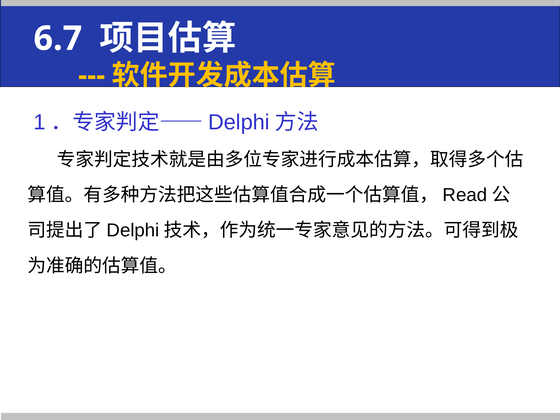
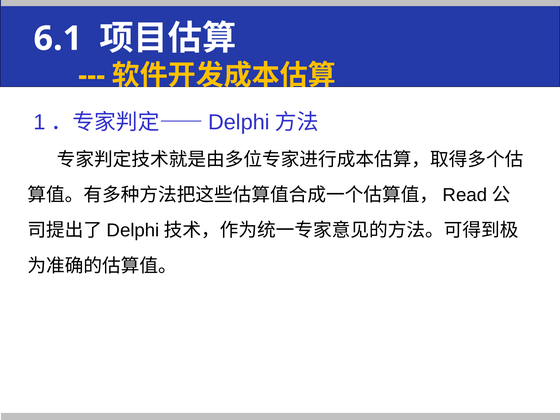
6.7: 6.7 -> 6.1 (58, 39)
